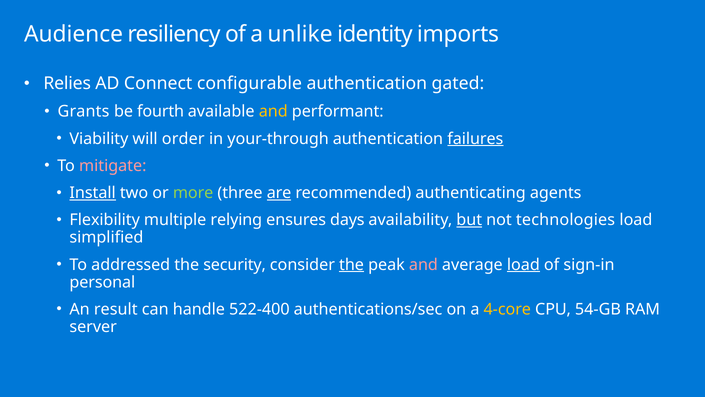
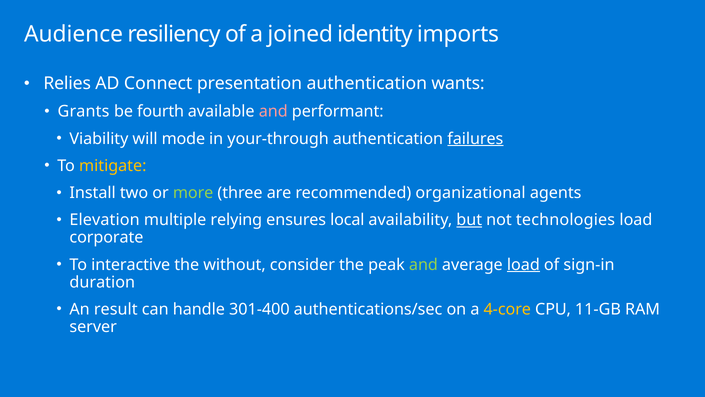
unlike: unlike -> joined (300, 34)
configurable: configurable -> presentation (249, 83)
gated: gated -> wants (458, 83)
and colour: yellow -> pink (273, 111)
order: order -> mode (183, 139)
mitigate colour: pink -> yellow (113, 166)
Install underline: present -> none (93, 193)
are underline: present -> none (279, 193)
authenticating: authenticating -> organizational (471, 193)
Flexibility: Flexibility -> Elevation (105, 220)
days: days -> local (347, 220)
simplified: simplified -> corporate (106, 237)
addressed: addressed -> interactive (131, 264)
security: security -> without (235, 264)
the underline: present -> none (352, 264)
and colour: pink -> light green (423, 264)
personal: personal -> duration (102, 282)
522-400: 522-400 -> 301-400 (259, 309)
54-GB: 54-GB -> 11-GB (598, 309)
